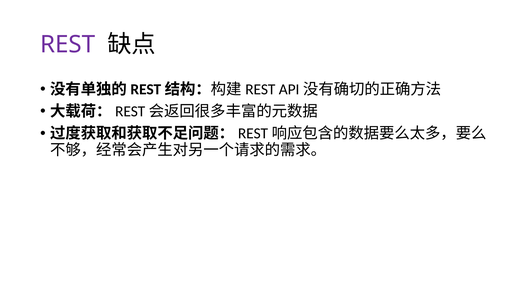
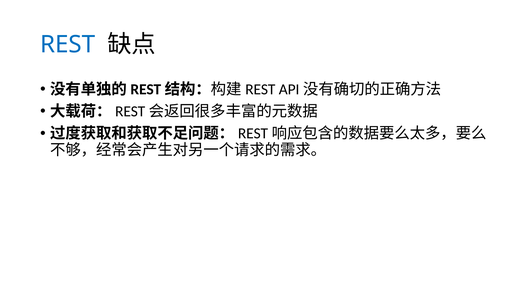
REST colour: purple -> blue (68, 44)
